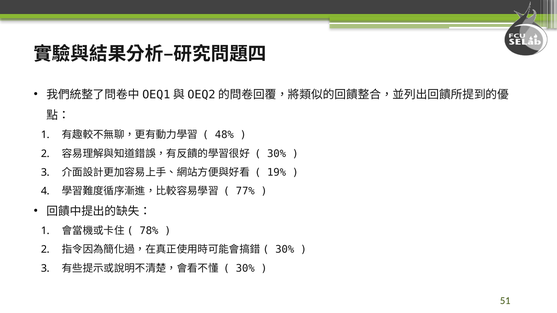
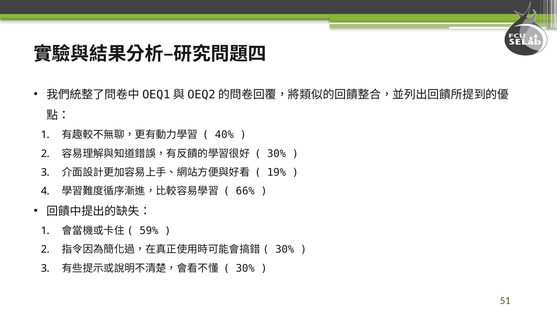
48%: 48% -> 40% (224, 135)
77%: 77% -> 66% (245, 191)
78%: 78% -> 59% (149, 231)
